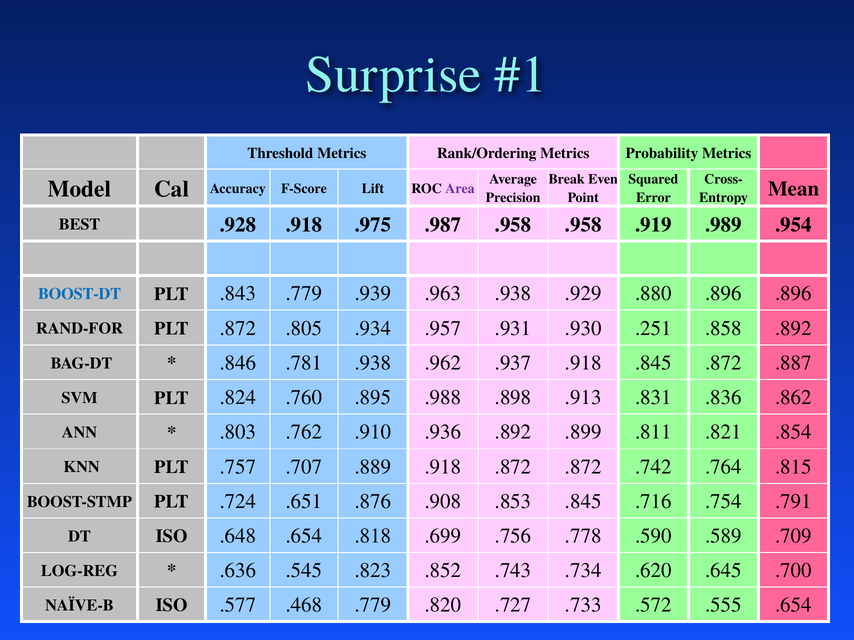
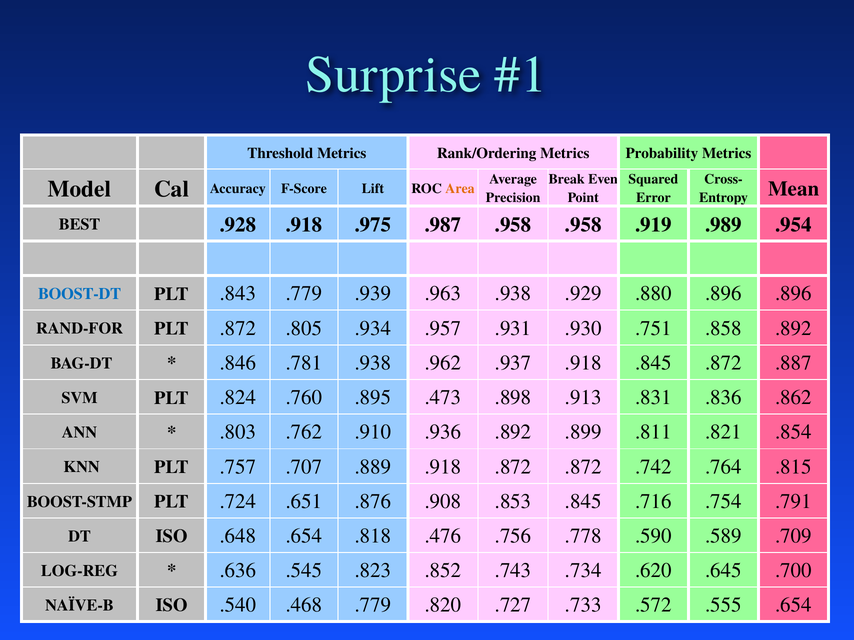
Area colour: purple -> orange (460, 189)
.251: .251 -> .751 (653, 328)
.988: .988 -> .473 (443, 398)
.699: .699 -> .476 (443, 536)
.577: .577 -> .540 (238, 605)
